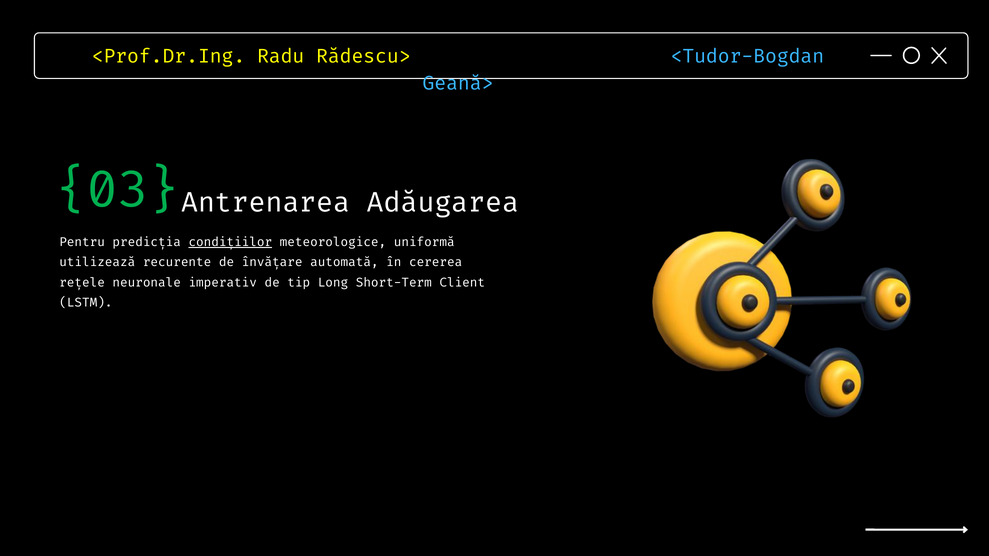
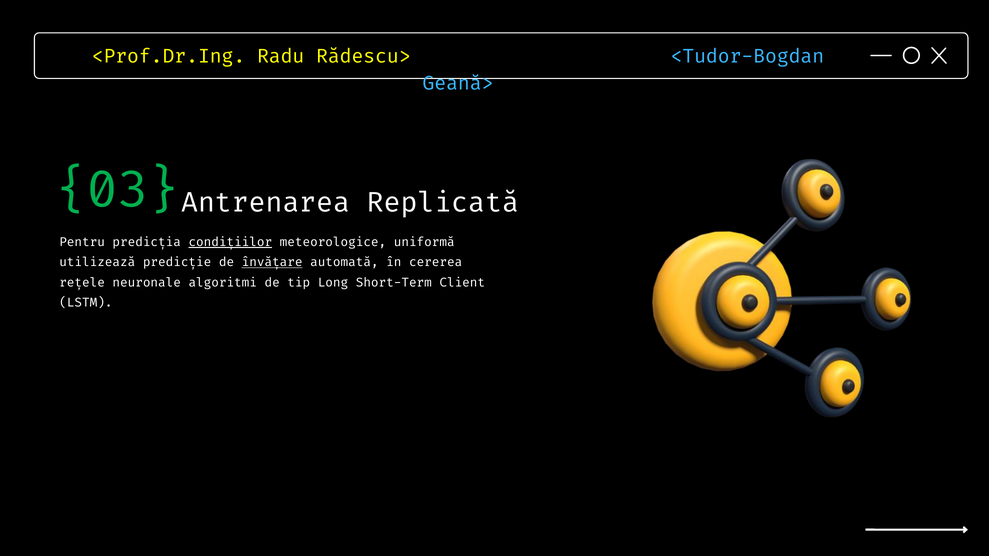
Adăugarea: Adăugarea -> Replicată (443, 203)
recurente: recurente -> predicție (177, 263)
învățare underline: none -> present (272, 263)
imperativ: imperativ -> algoritmi (223, 283)
